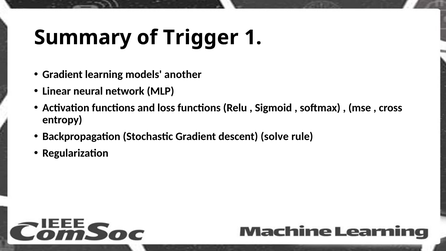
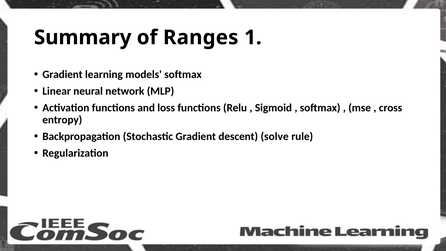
Trigger: Trigger -> Ranges (201, 37)
models another: another -> softmax (183, 74)
